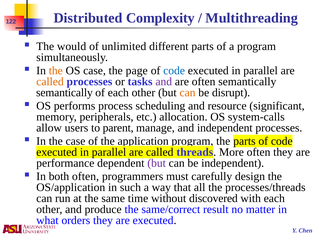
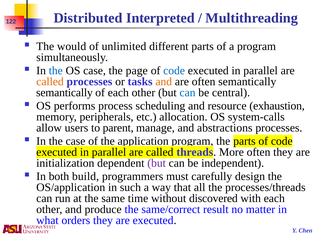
Complexity: Complexity -> Interpreted (160, 18)
the colour: orange -> blue (56, 71)
and colour: purple -> orange (164, 82)
can colour: orange -> blue (188, 93)
disrupt: disrupt -> central (231, 93)
significant: significant -> exhaustion (277, 106)
and independent: independent -> abstractions (225, 128)
performance: performance -> initialization (65, 163)
both often: often -> build (86, 177)
